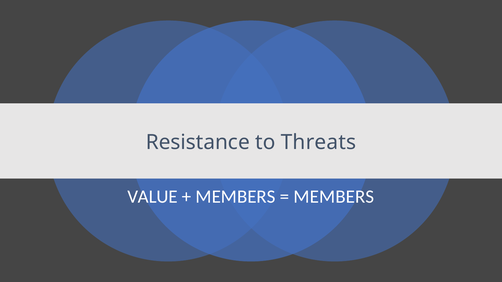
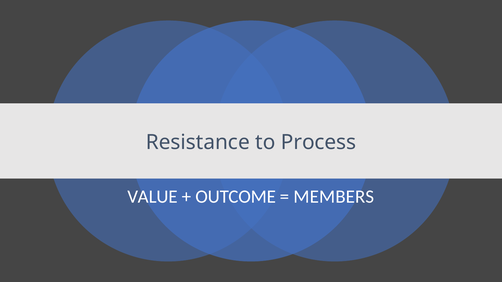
Threats: Threats -> Process (319, 143)
MEMBERS: MEMBERS -> OUTCOME (236, 197)
